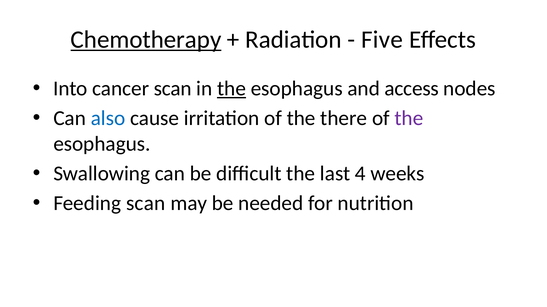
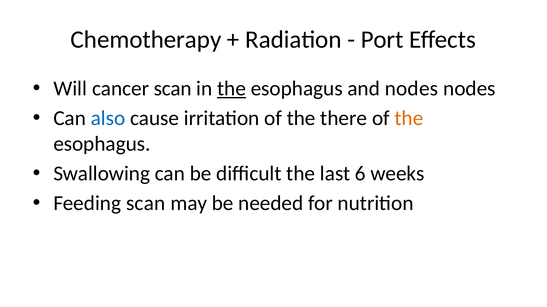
Chemotherapy underline: present -> none (146, 40)
Five: Five -> Port (382, 40)
Into: Into -> Will (70, 89)
and access: access -> nodes (411, 89)
the colour: purple -> orange (409, 119)
4: 4 -> 6 (360, 174)
